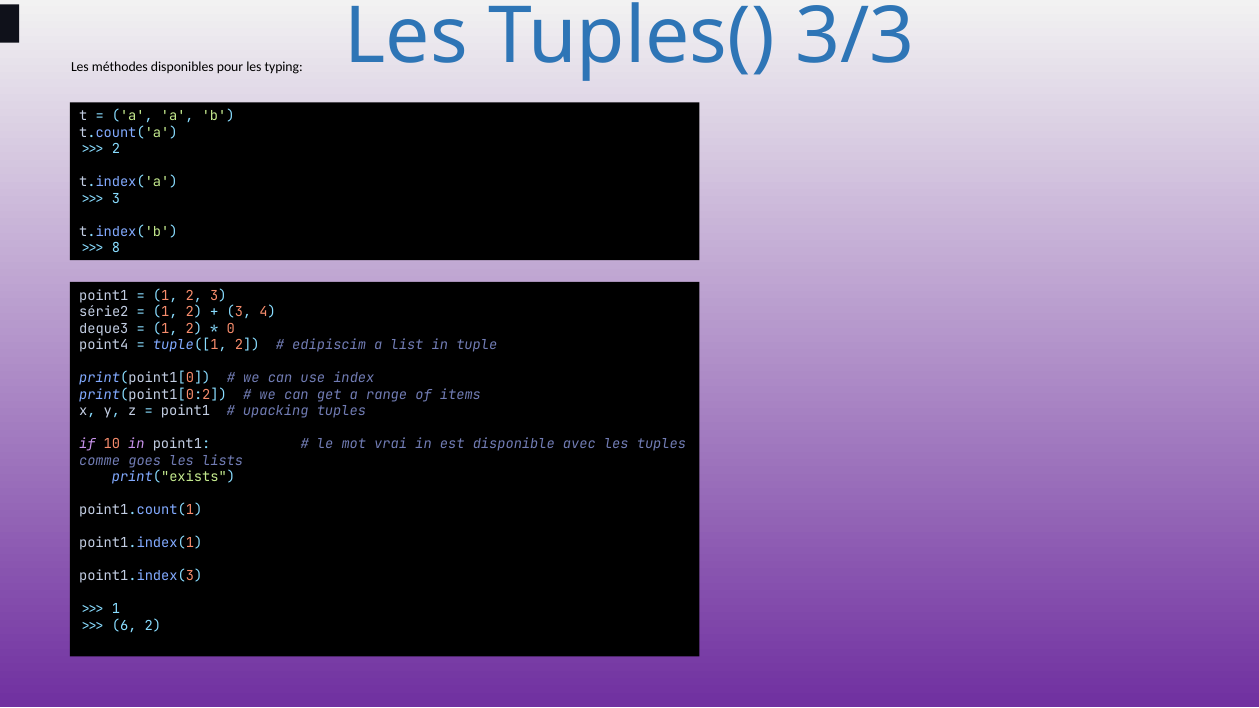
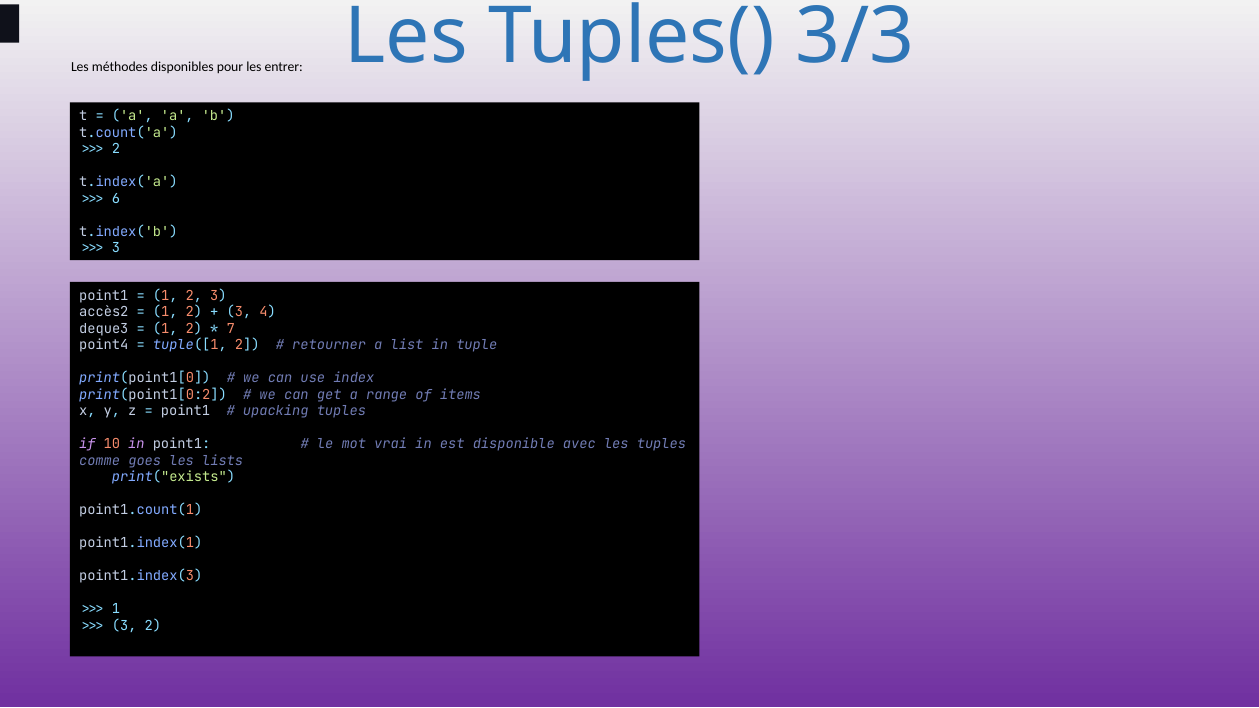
typing: typing -> entrer (284, 67)
3: 3 -> 6 (116, 199)
8: 8 -> 3 (116, 248)
série2: série2 -> accès2 (104, 312)
0: 0 -> 7 (231, 329)
edipiscim: edipiscim -> retourner (329, 345)
6: 6 -> 3 (124, 626)
